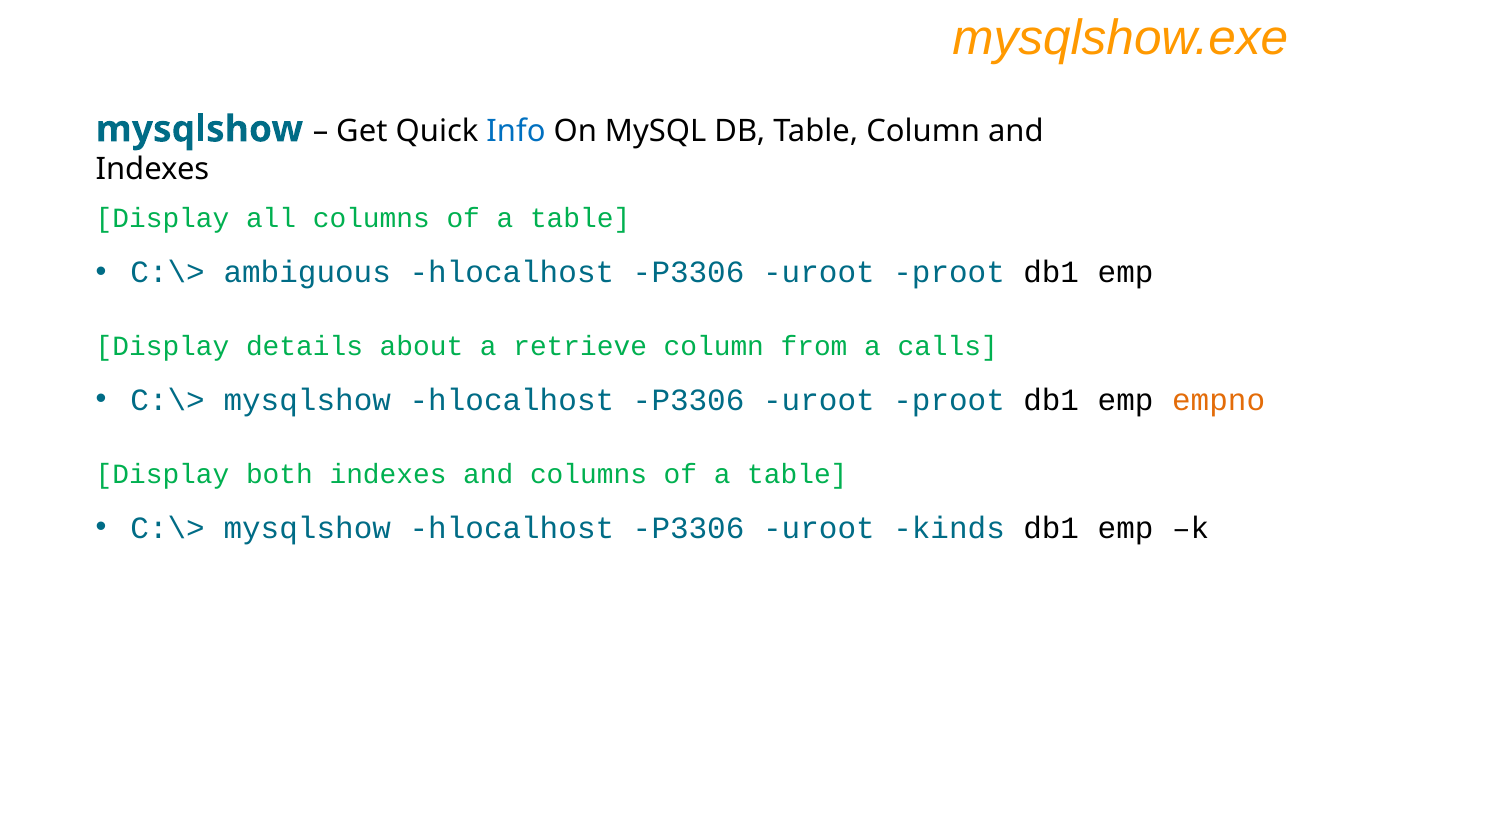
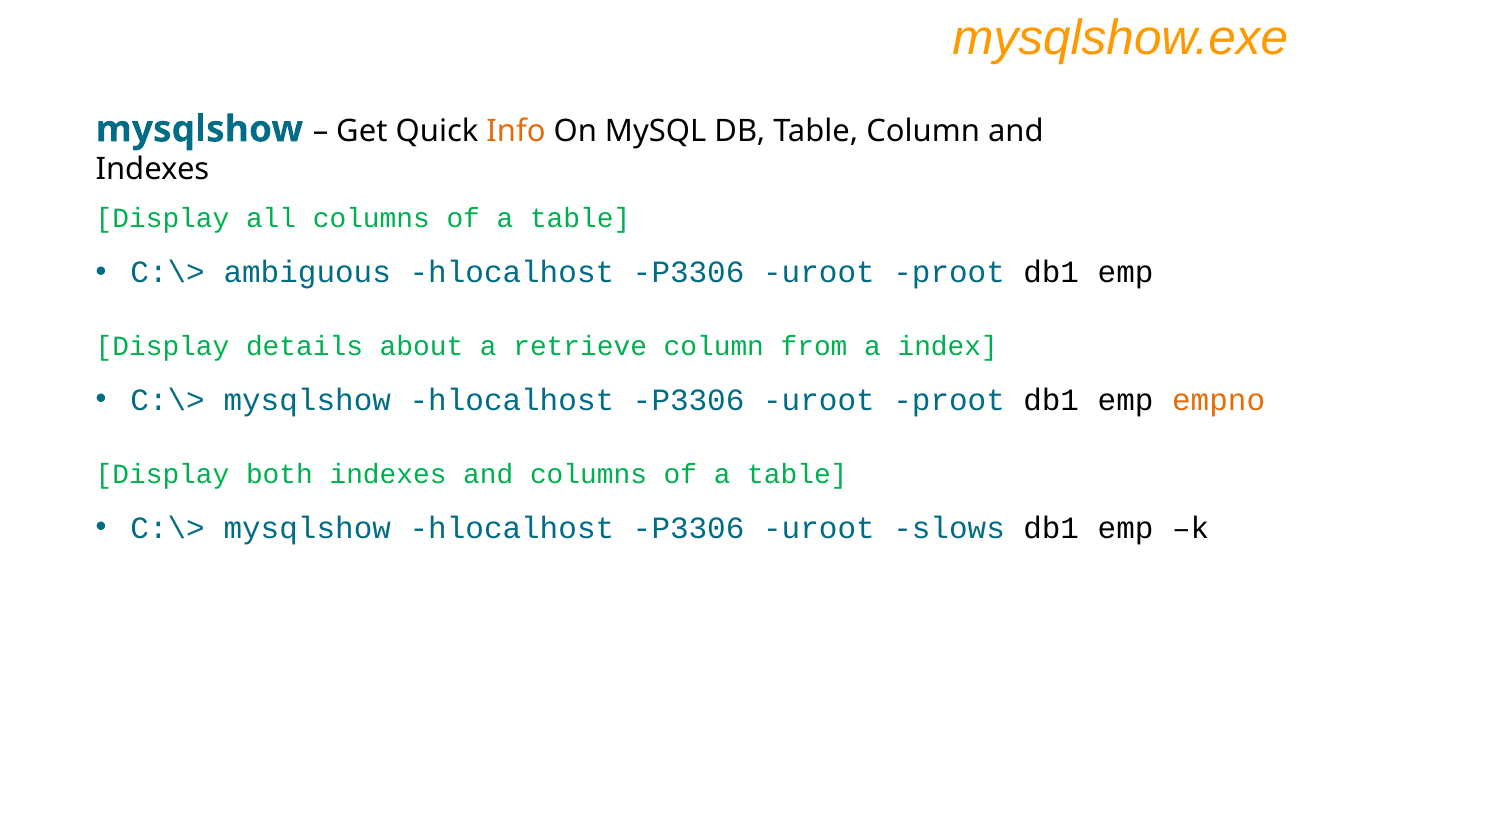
Info colour: blue -> orange (516, 131)
calls: calls -> index (948, 347)
kinds: kinds -> slows (949, 529)
